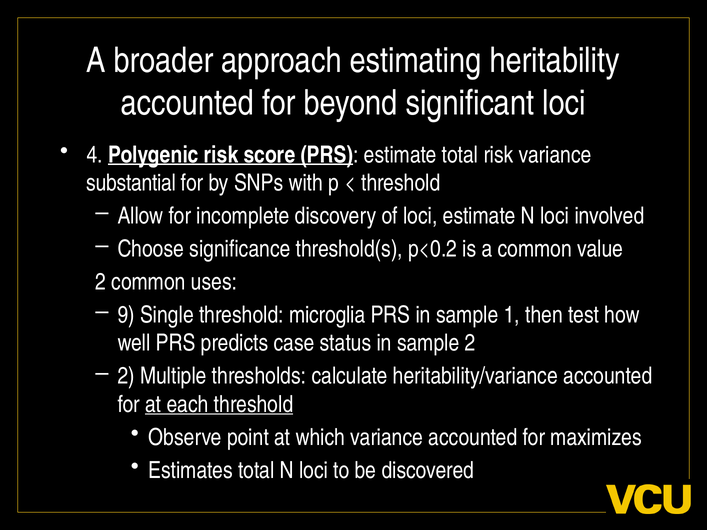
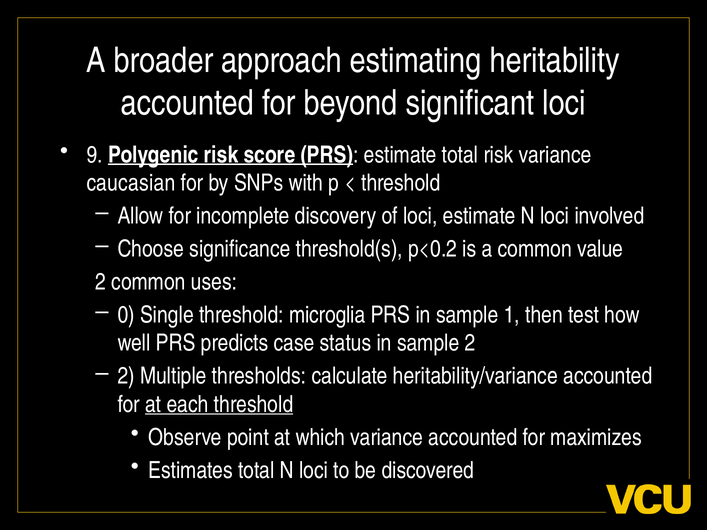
4: 4 -> 9 (95, 155)
substantial: substantial -> caucasian (131, 183)
9: 9 -> 0 (126, 315)
